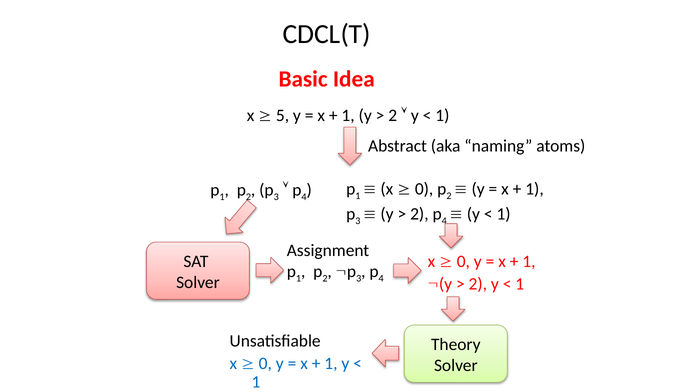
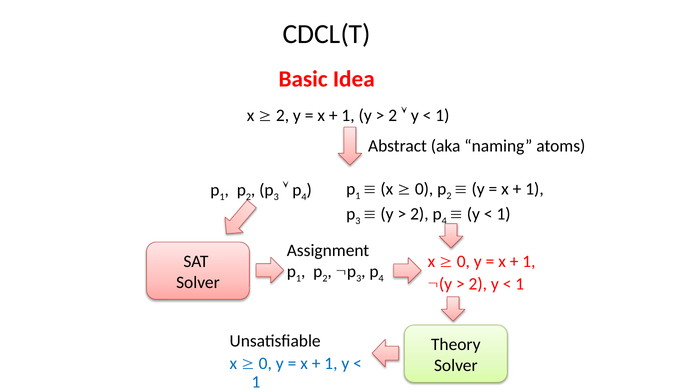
5: 5 -> 2 (283, 115)
